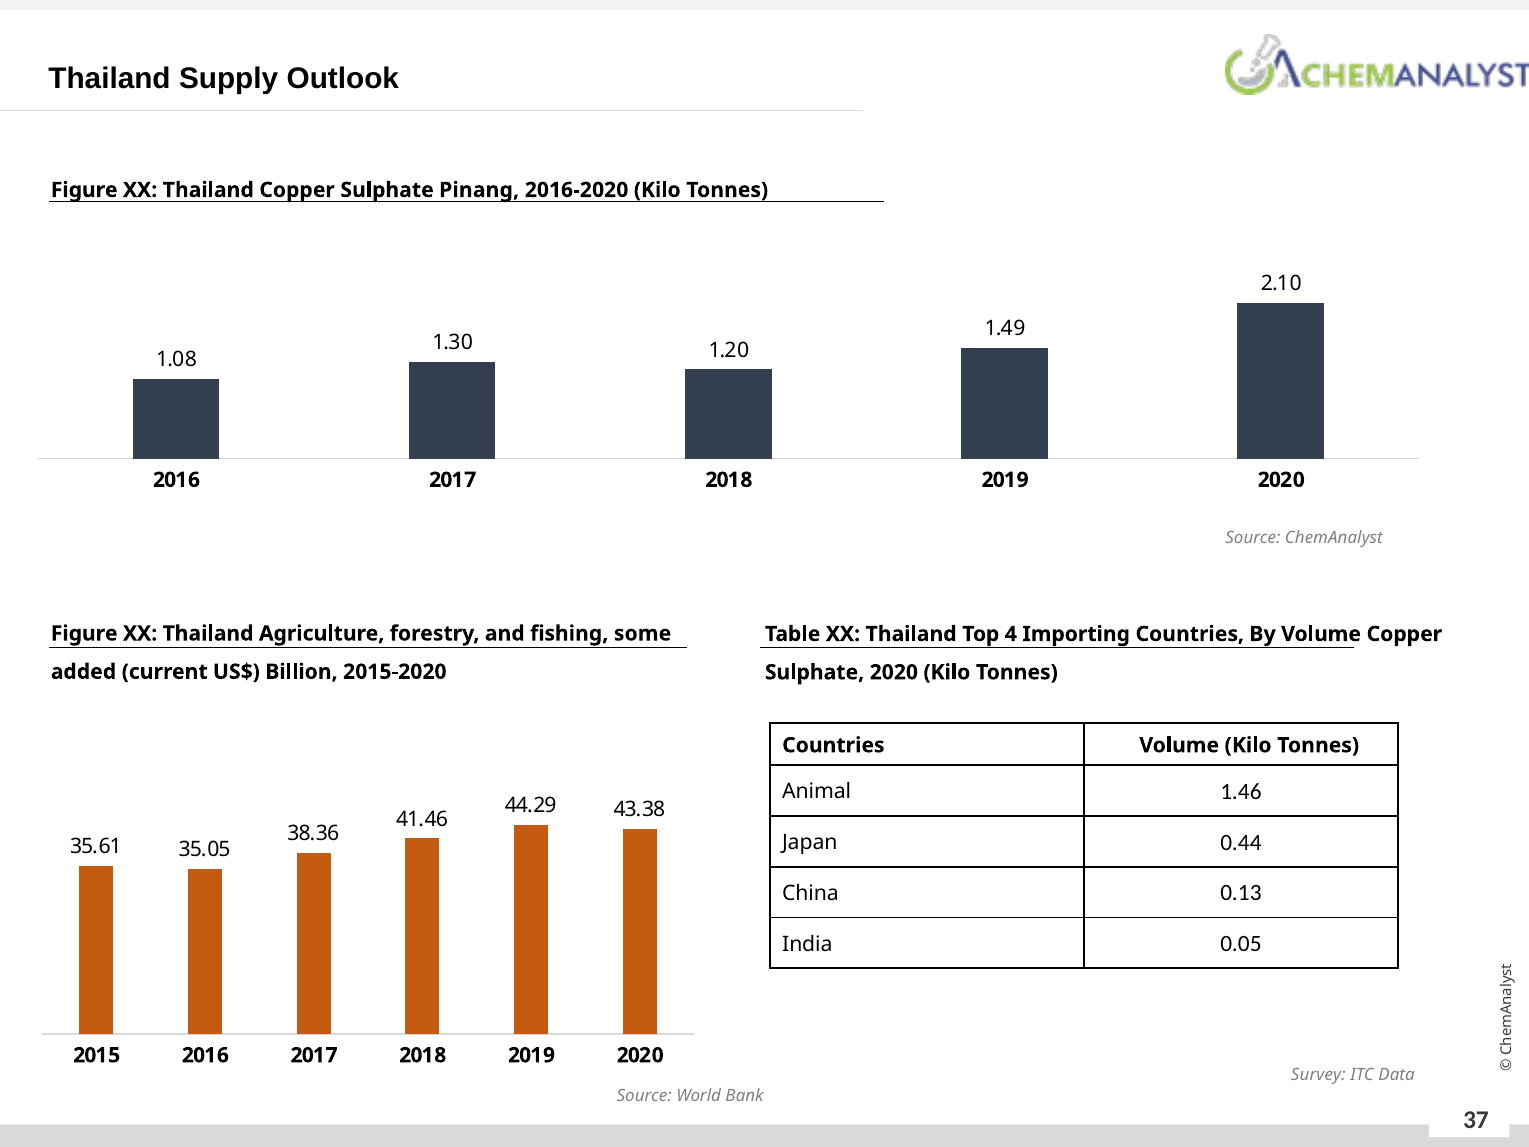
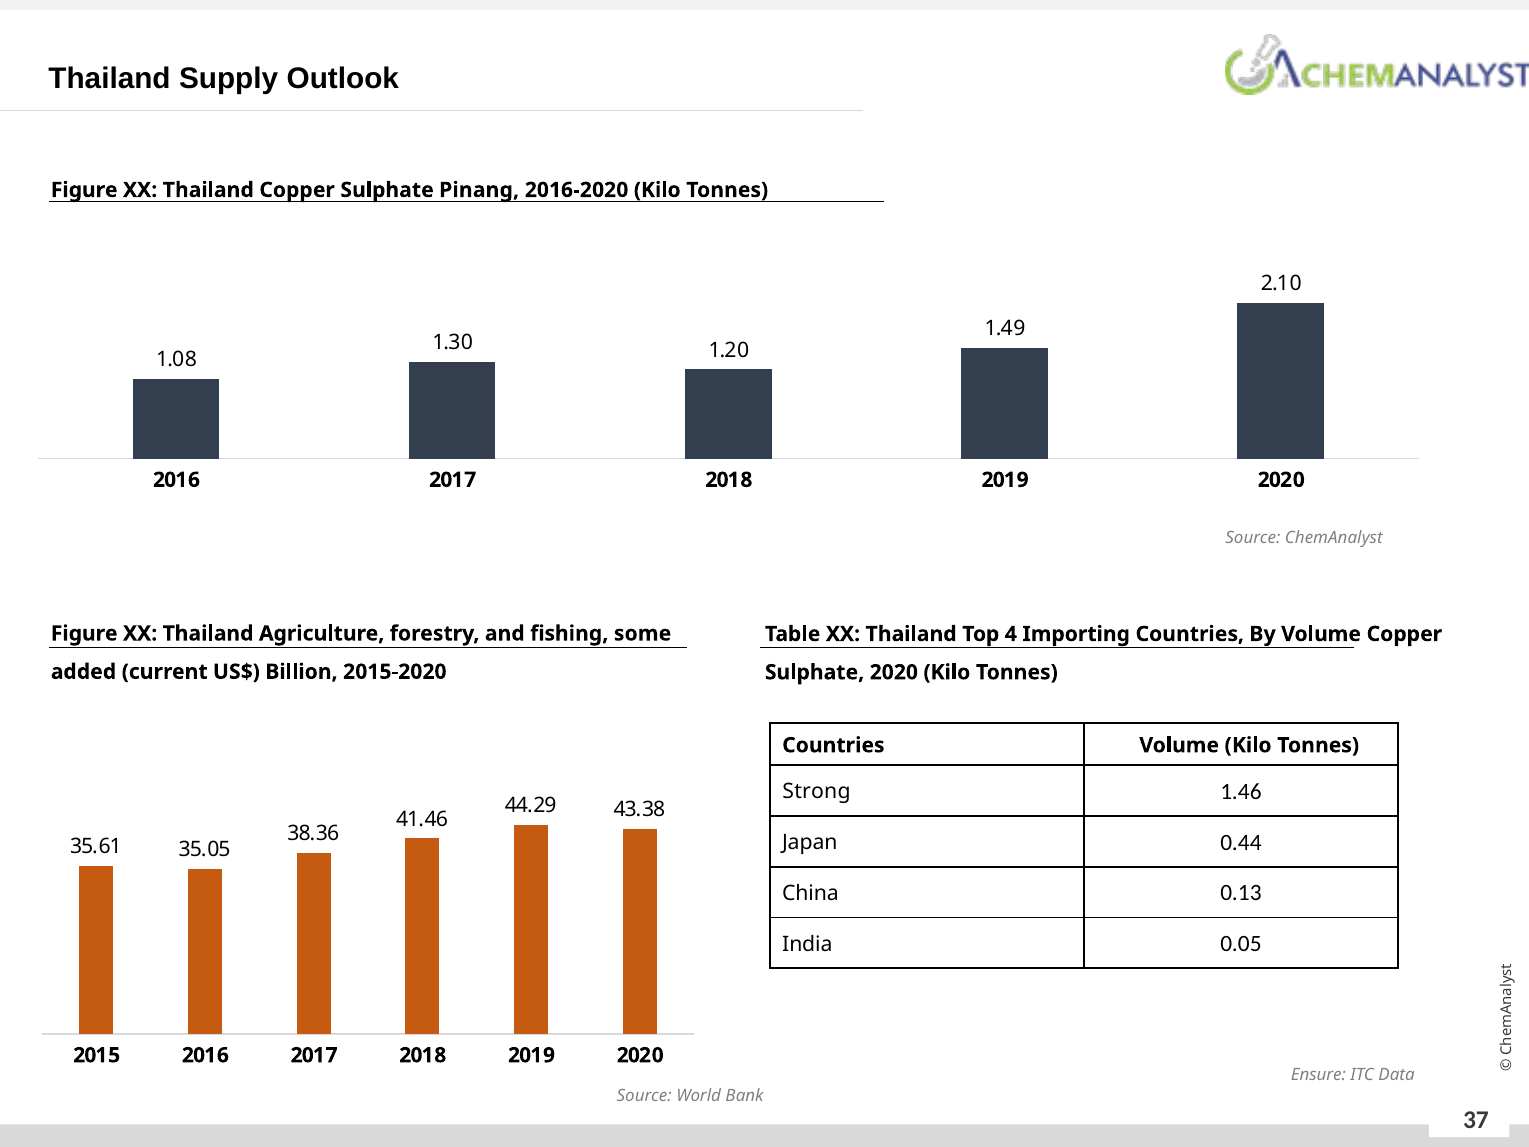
Animal: Animal -> Strong (816, 792)
Survey: Survey -> Ensure (1318, 1075)
